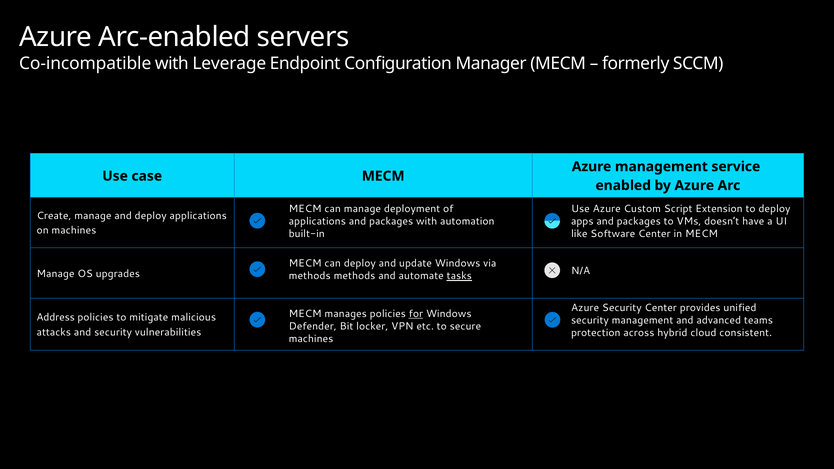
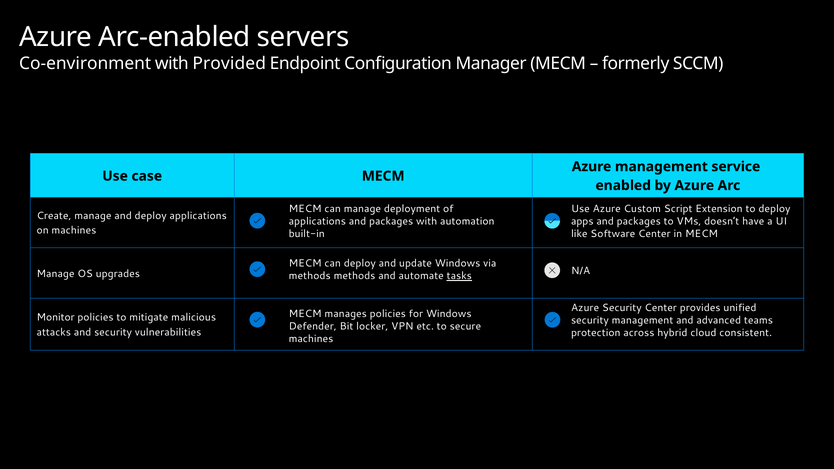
Co-incompatible: Co-incompatible -> Co-environment (85, 63)
Leverage: Leverage -> Provided (229, 63)
for underline: present -> none (416, 314)
Address: Address -> Monitor (56, 318)
